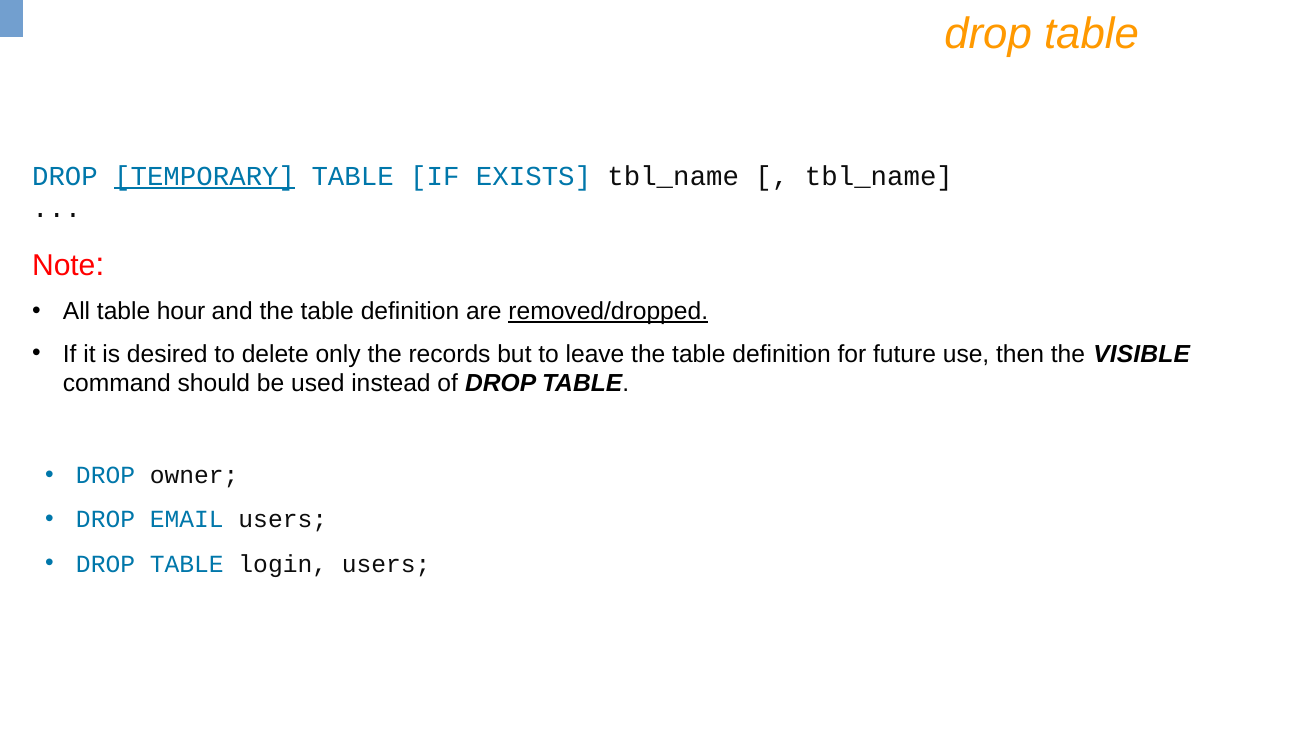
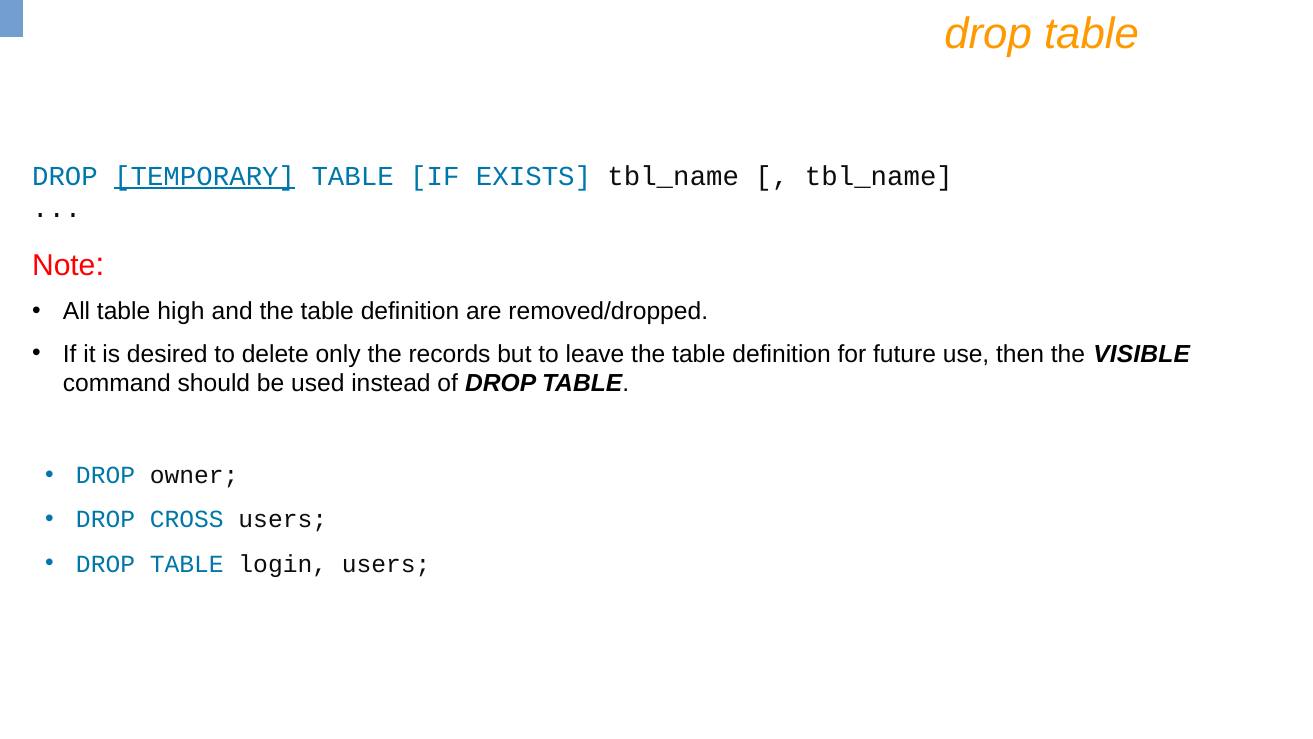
hour: hour -> high (181, 311)
removed/dropped underline: present -> none (608, 311)
EMAIL: EMAIL -> CROSS (187, 520)
